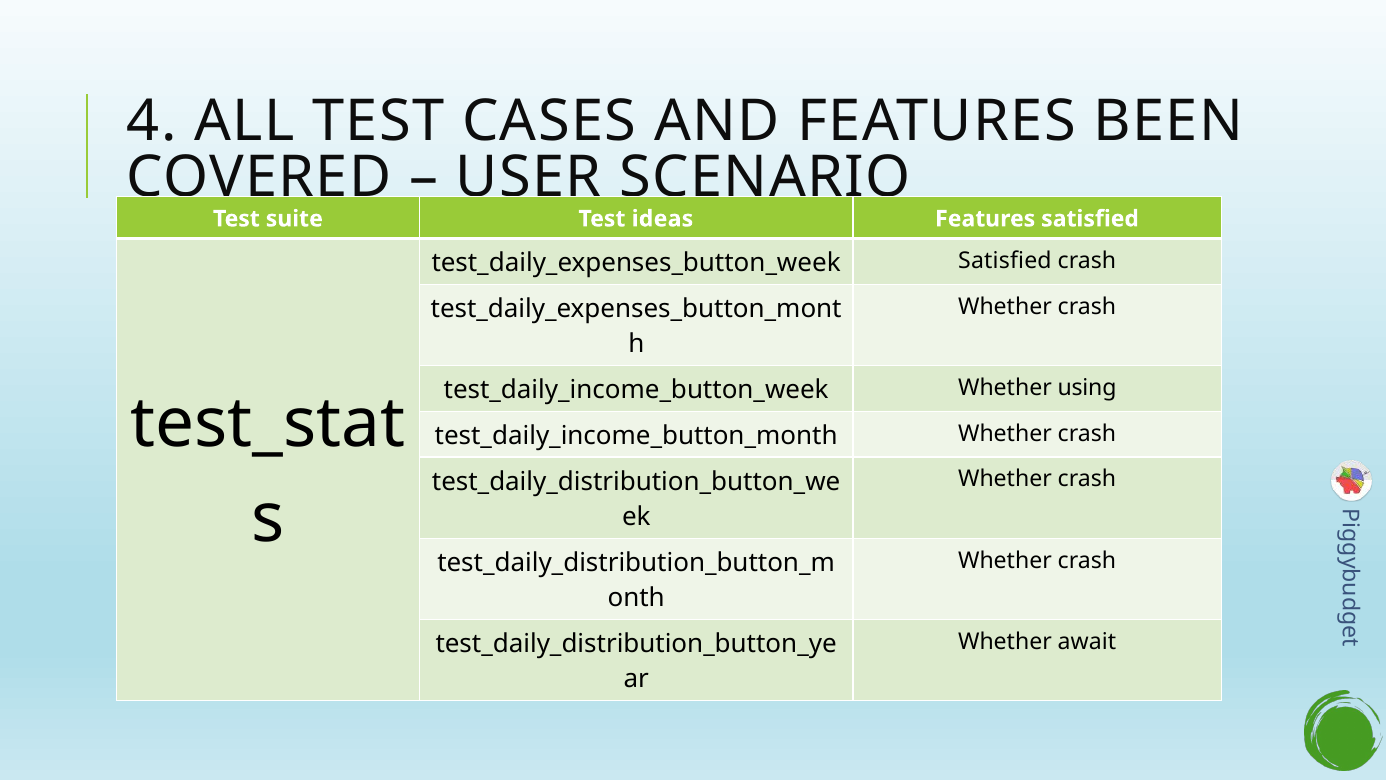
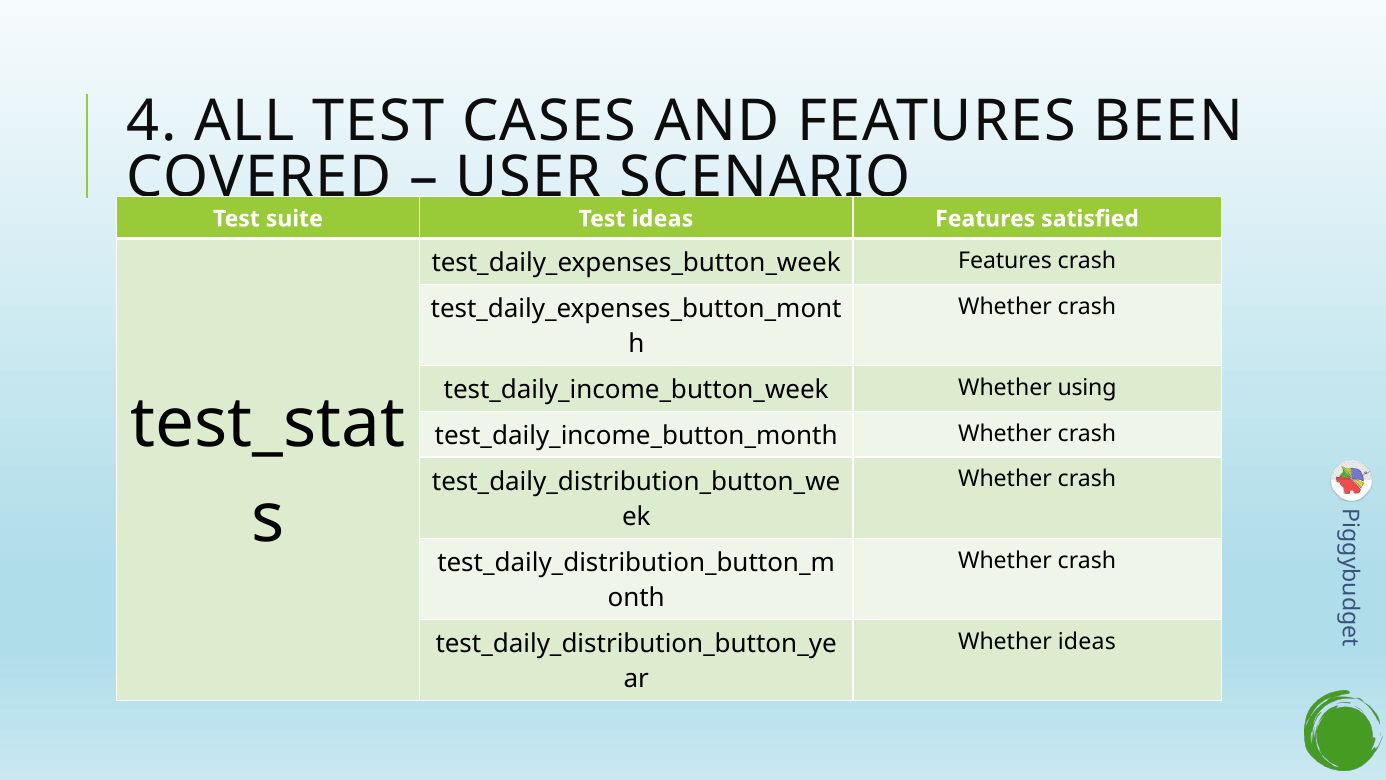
Satisfied: Satisfied -> Features (1005, 261)
Whether await: await -> ideas (1087, 641)
